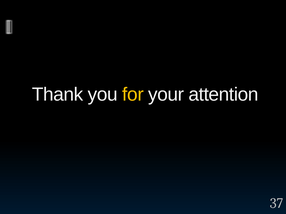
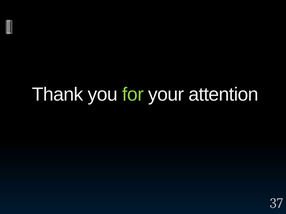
for colour: yellow -> light green (133, 95)
